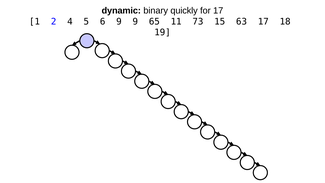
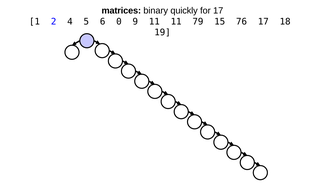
dynamic: dynamic -> matrices (121, 11)
6 9: 9 -> 0 (119, 22)
9 65: 65 -> 11 (154, 22)
73: 73 -> 79 (198, 22)
63: 63 -> 76 (241, 22)
